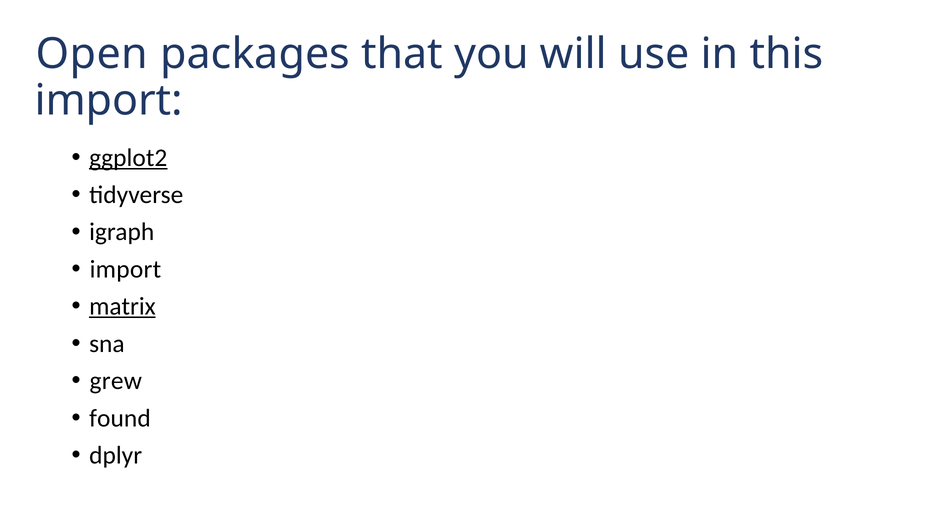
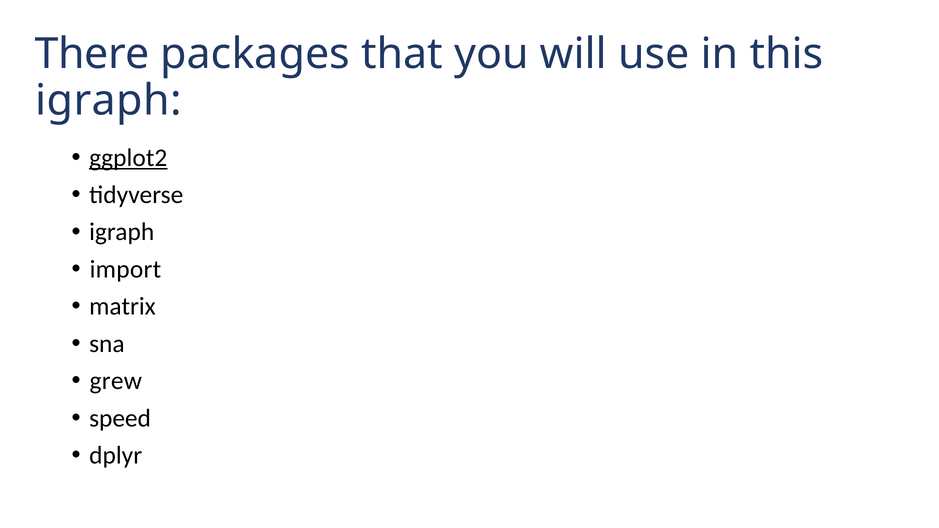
Open: Open -> There (92, 54)
import: import -> igraph (108, 101)
matrix underline: present -> none (122, 307)
found: found -> speed (120, 418)
